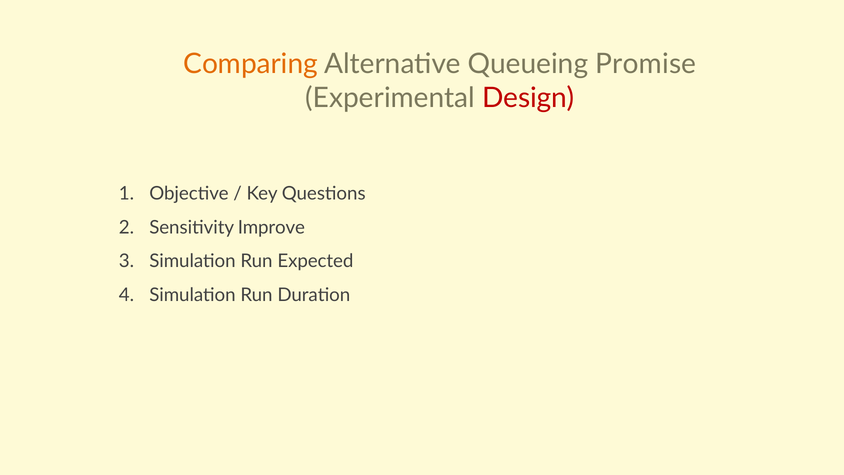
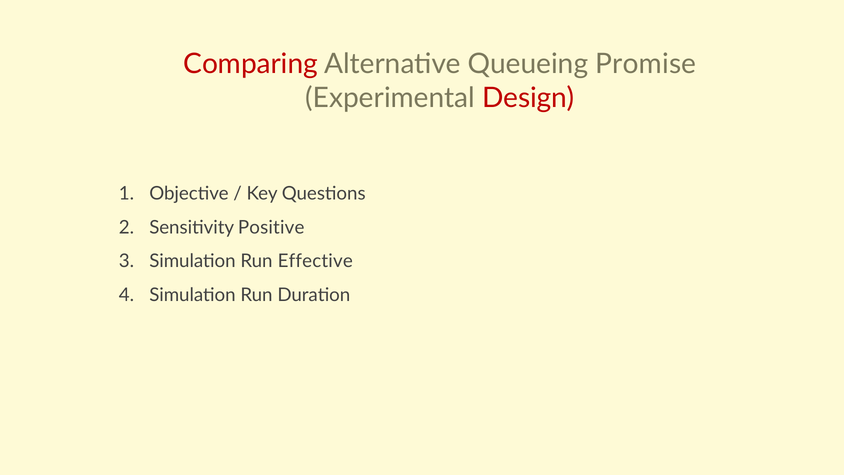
Comparing colour: orange -> red (251, 64)
Improve: Improve -> Positive (271, 227)
Expected: Expected -> Effective (315, 261)
